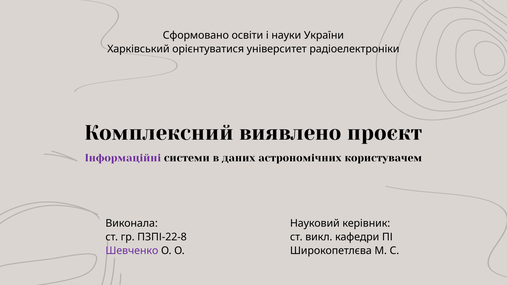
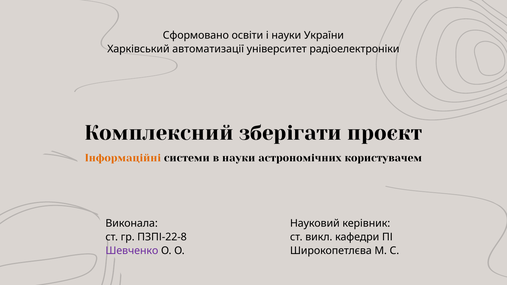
орієнтуватися: орієнтуватися -> автоматизації (208, 49)
виявлено: виявлено -> зберігати (290, 133)
Інформаційні colour: purple -> orange (123, 158)
в даних: даних -> науки (239, 158)
